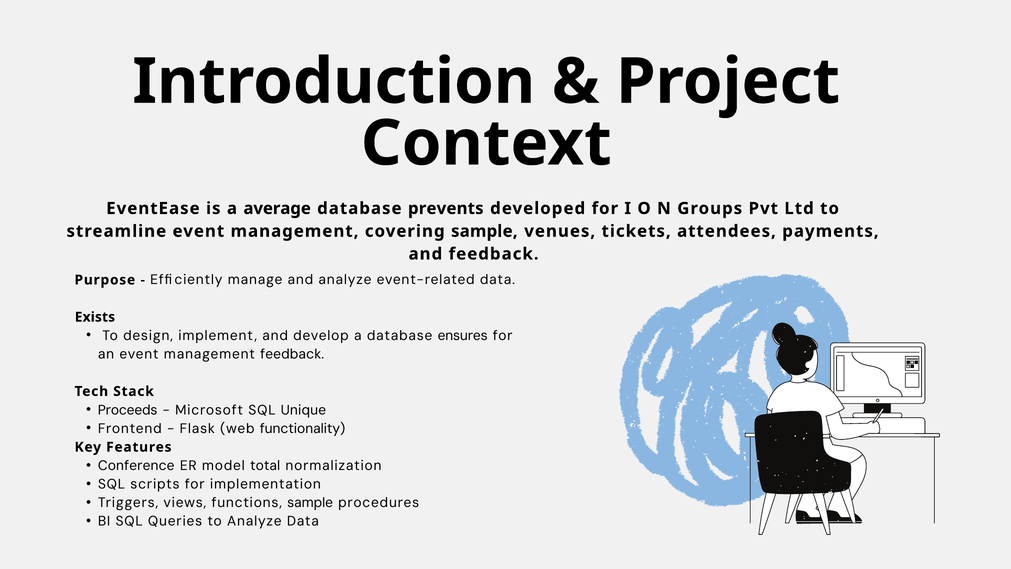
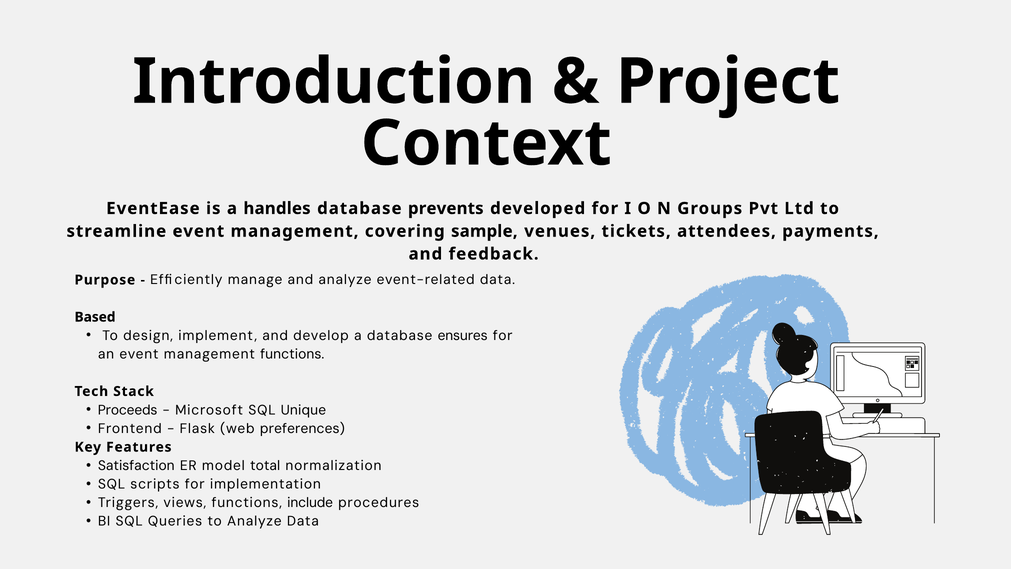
average: average -> handles (277, 208)
Exists: Exists -> Based (95, 317)
management feedback: feedback -> functions (292, 354)
functionality: functionality -> preferences (302, 428)
Conference: Conference -> Satisfaction (136, 465)
functions sample: sample -> include (310, 503)
